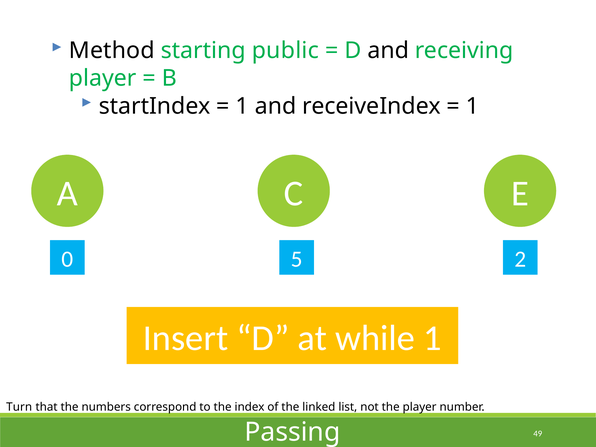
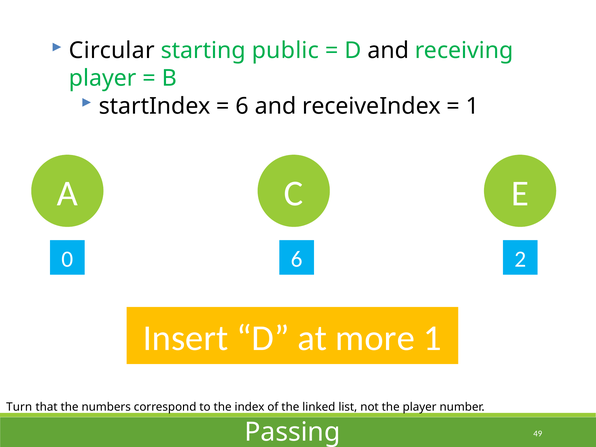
Method: Method -> Circular (112, 50)
1: 1 -> 6 (242, 106)
0 5: 5 -> 6 (297, 259)
while: while -> more (375, 338)
